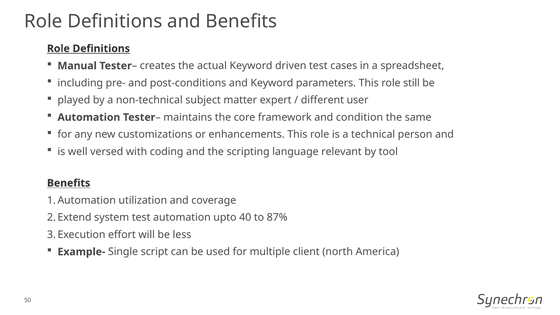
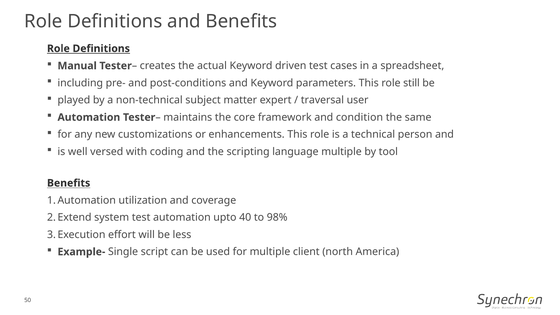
different: different -> traversal (322, 100)
language relevant: relevant -> multiple (341, 152)
87%: 87% -> 98% (277, 217)
